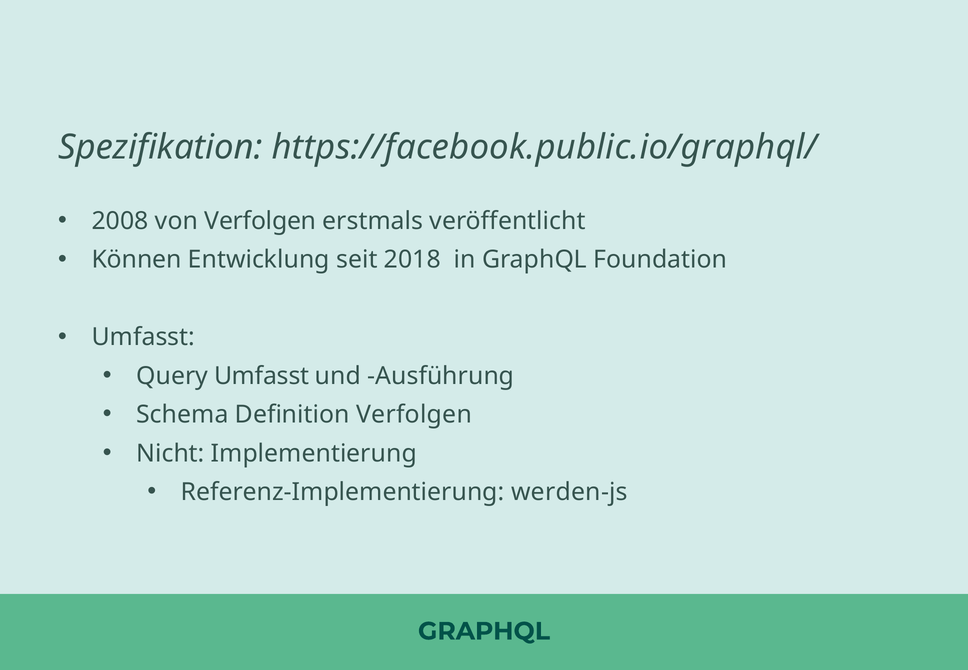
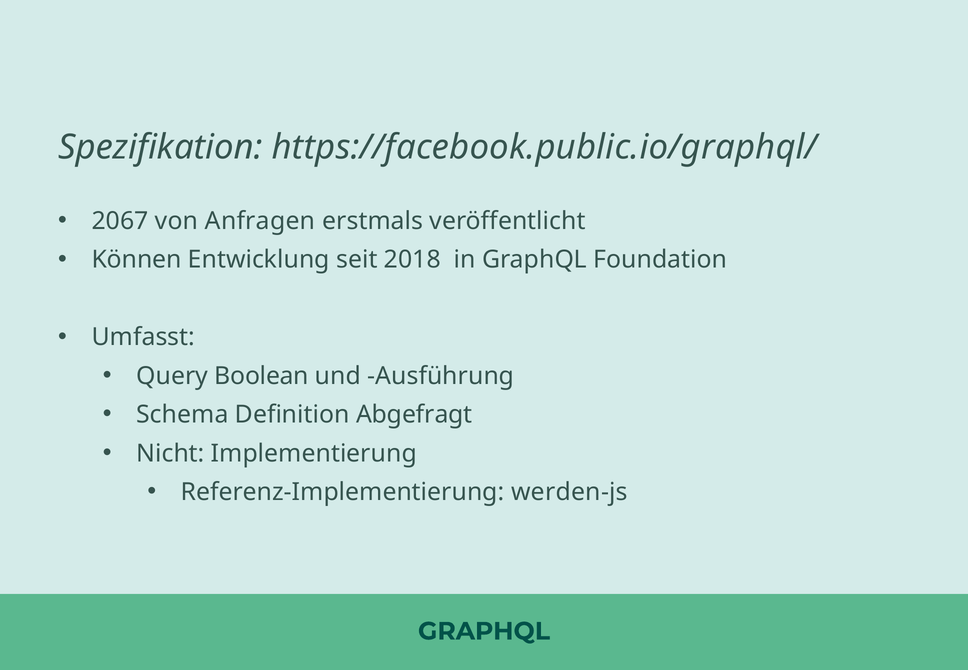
2008: 2008 -> 2067 (120, 221)
von Verfolgen: Verfolgen -> Anfragen (260, 221)
Query Umfasst: Umfasst -> Boolean (262, 376)
Definition Verfolgen: Verfolgen -> Abgefragt (414, 415)
